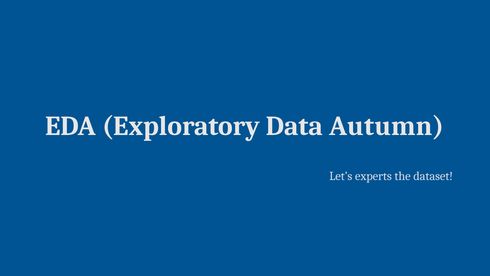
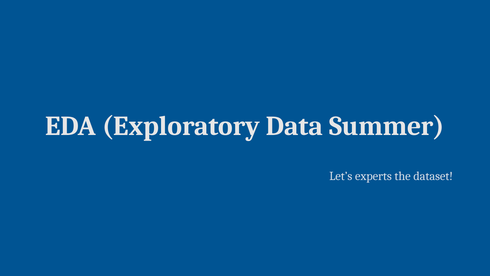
Autumn: Autumn -> Summer (387, 126)
